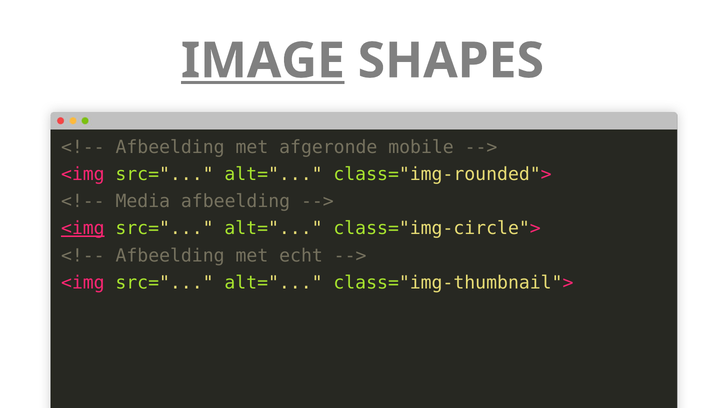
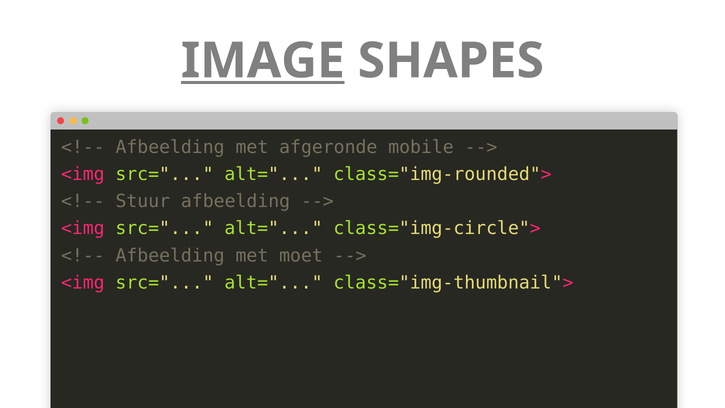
Media: Media -> Stuur (143, 201)
<img underline: present -> none (83, 228)
echt: echt -> moet (301, 255)
